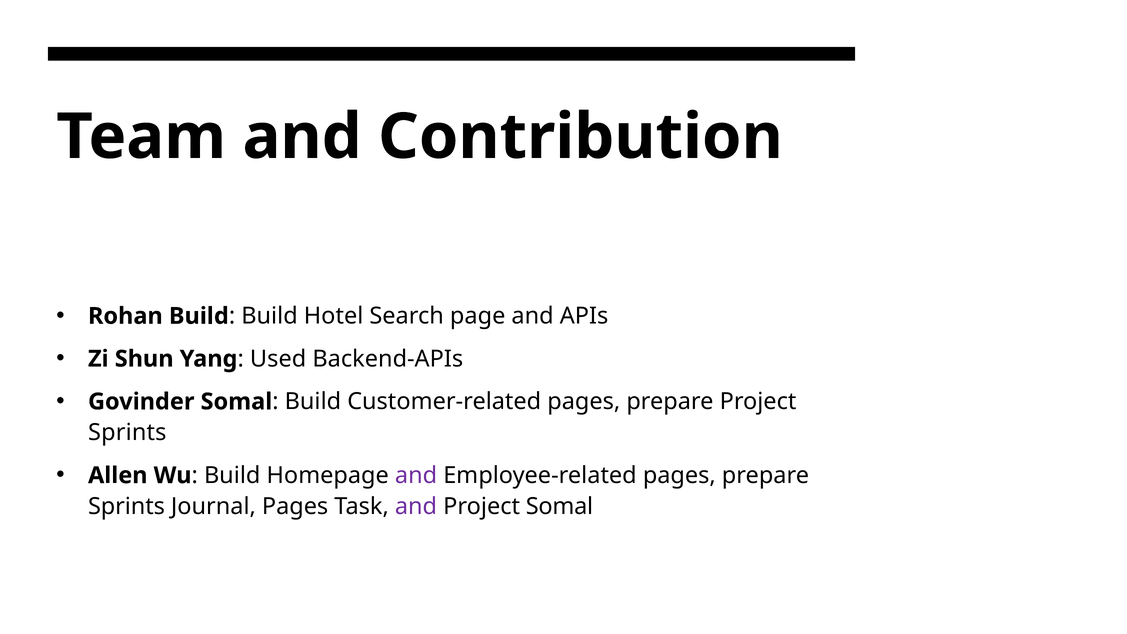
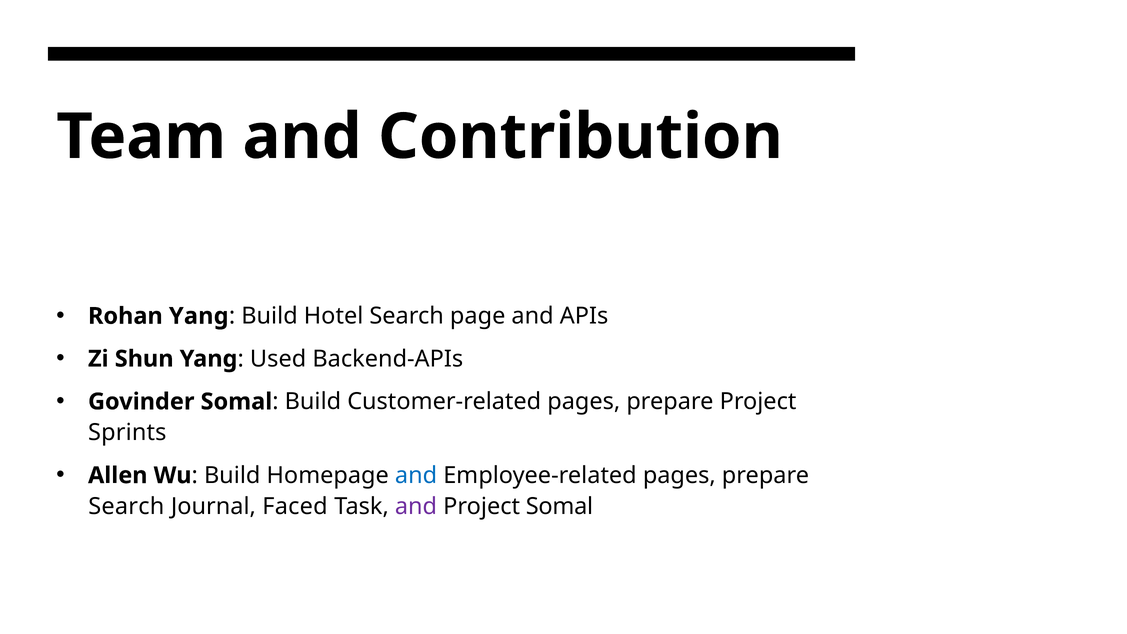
Rohan Build: Build -> Yang (199, 316)
and colour: purple -> blue (416, 475)
Sprints: Sprints -> Search (126, 506)
Journal Pages: Pages -> Faced (295, 506)
